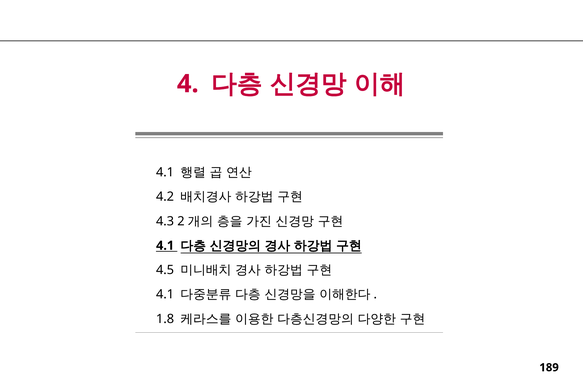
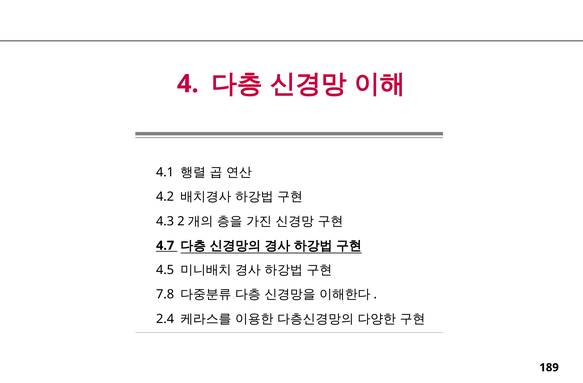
4.1: 4.1 -> 4.7 (165, 246)
4.1: 4.1 -> 7.8 (165, 294)
1.8: 1.8 -> 2.4 (165, 319)
